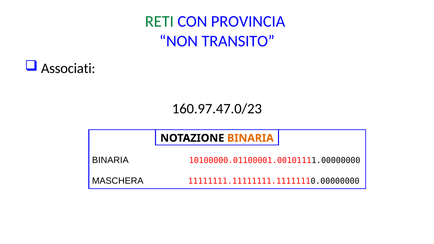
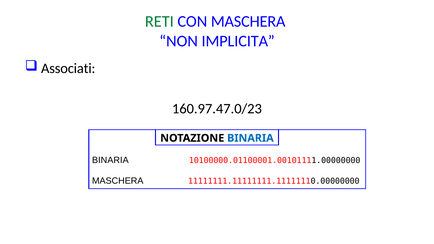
CON PROVINCIA: PROVINCIA -> MASCHERA (248, 21)
TRANSITO: TRANSITO -> IMPLICITA (238, 41)
BINARIA colour: orange -> blue (250, 138)
